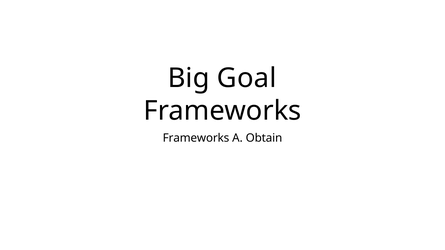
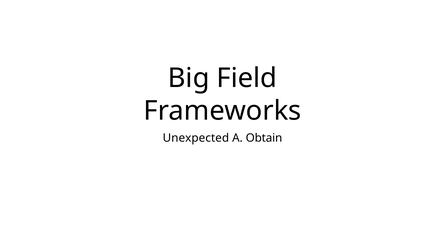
Goal: Goal -> Field (247, 78)
Frameworks: Frameworks -> Unexpected (196, 138)
